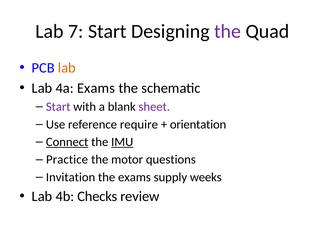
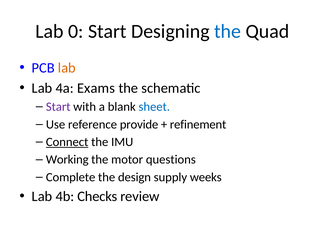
7: 7 -> 0 (76, 31)
the colour: purple -> blue (228, 31)
sheet colour: purple -> blue (154, 107)
require: require -> provide (139, 125)
orientation: orientation -> refinement (198, 125)
IMU underline: present -> none (122, 142)
Practice: Practice -> Working (67, 160)
Invitation: Invitation -> Complete (71, 178)
the exams: exams -> design (134, 178)
